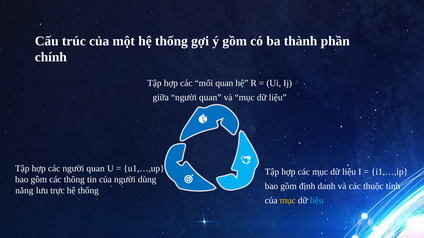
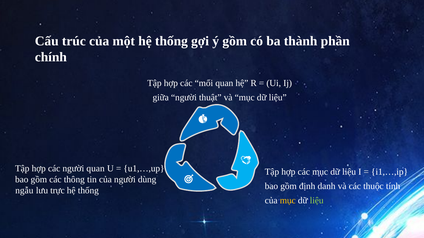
giữa người quan: quan -> thuật (210, 98)
năng: năng -> ngẫu (24, 191)
liệu colour: light blue -> light green (317, 201)
